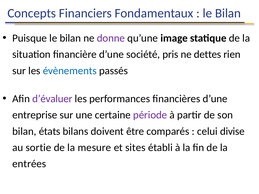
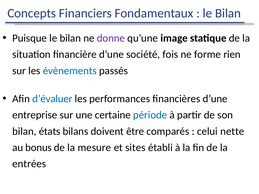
pris: pris -> fois (170, 55)
dettes: dettes -> forme (207, 55)
d’évaluer colour: purple -> blue (52, 99)
période colour: purple -> blue (150, 115)
divise: divise -> nette (232, 131)
sortie: sortie -> bonus (39, 148)
